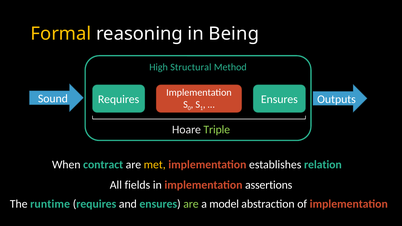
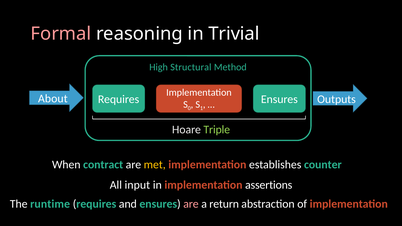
Formal colour: yellow -> pink (61, 34)
Being: Being -> Trivial (234, 34)
Sound: Sound -> About (53, 99)
relation: relation -> counter (323, 165)
fields: fields -> input (137, 185)
are colour: light green -> pink (191, 204)
model: model -> return (224, 204)
